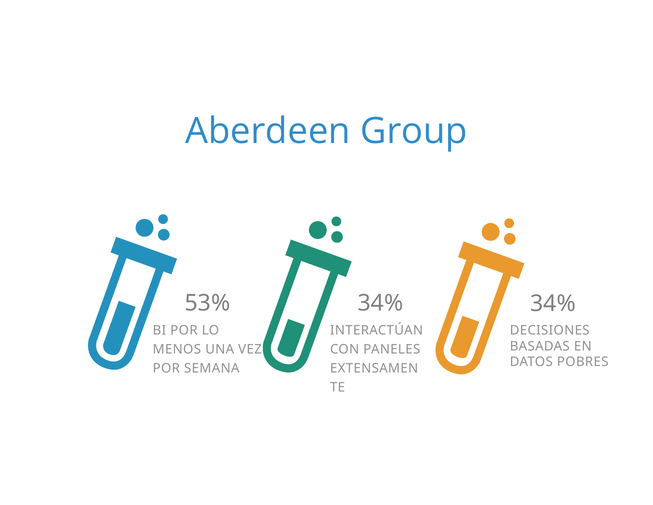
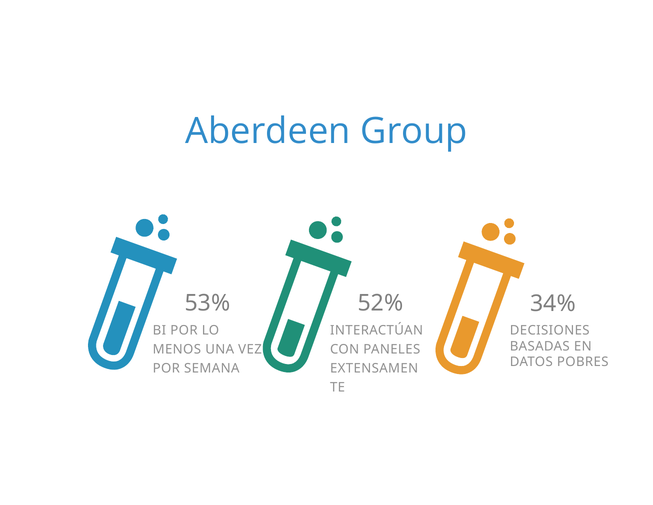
53% 34%: 34% -> 52% (380, 303)
